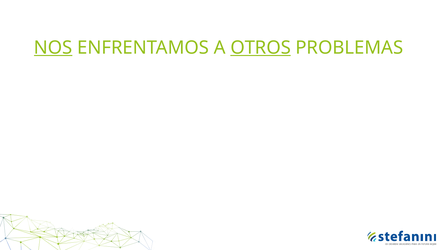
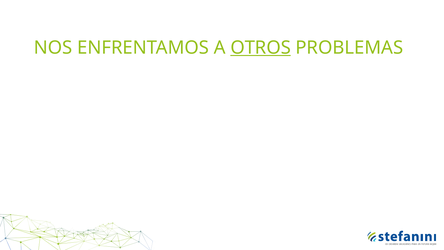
NOS underline: present -> none (53, 48)
